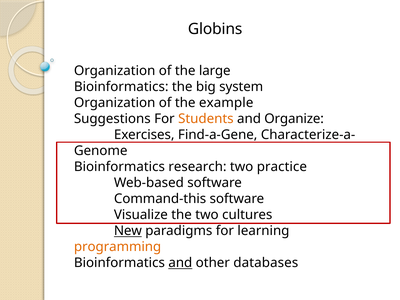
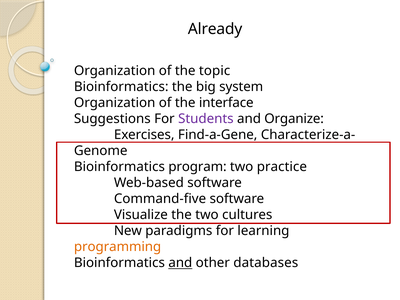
Globins: Globins -> Already (215, 29)
large: large -> topic (215, 71)
example: example -> interface (226, 103)
Students colour: orange -> purple (206, 119)
research: research -> program (197, 167)
Command-this: Command-this -> Command-five (160, 199)
New underline: present -> none (128, 231)
